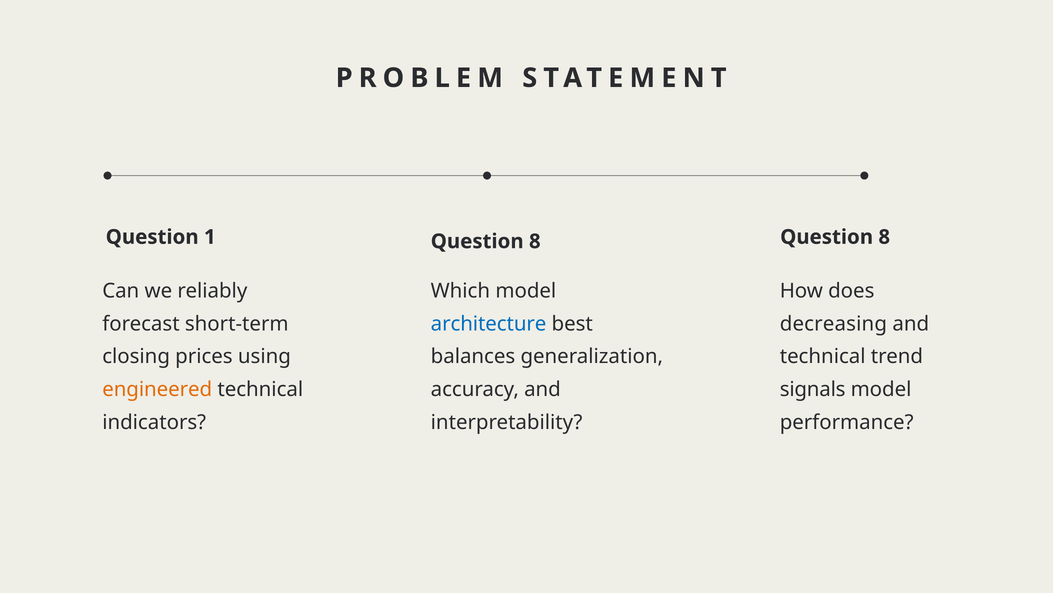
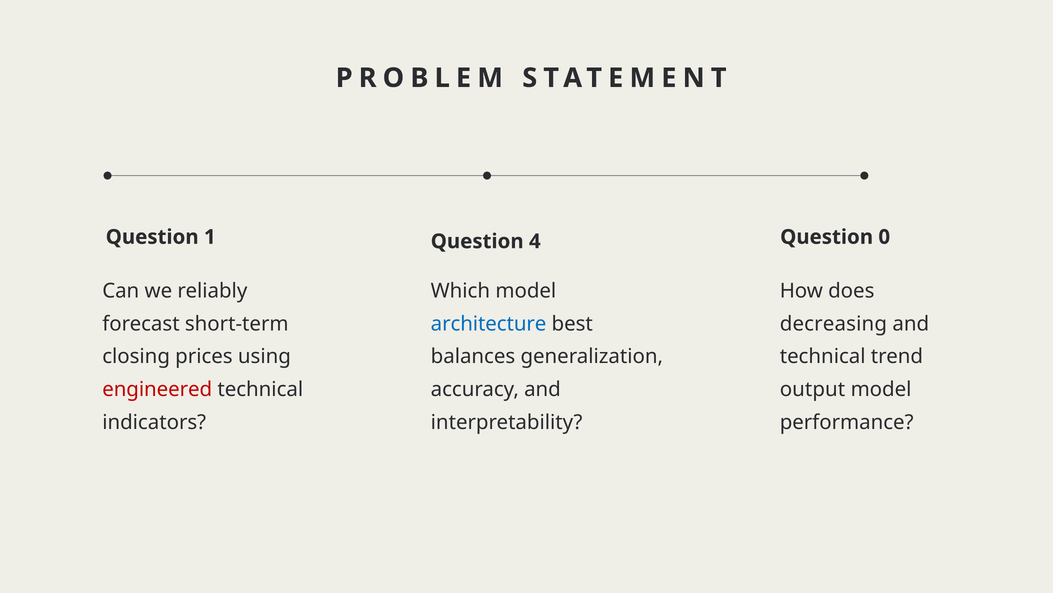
8: 8 -> 0 (884, 237)
8: 8 -> 4 (535, 241)
engineered colour: orange -> red (157, 389)
signals: signals -> output (813, 389)
